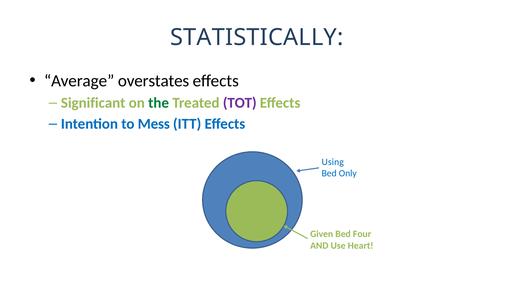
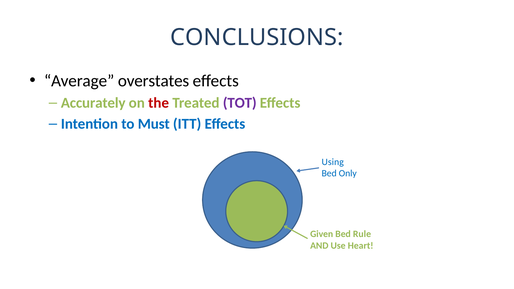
STATISTICALLY: STATISTICALLY -> CONCLUSIONS (257, 37)
Significant: Significant -> Accurately (93, 103)
the colour: green -> red (159, 103)
Mess: Mess -> Must (154, 124)
Four: Four -> Rule (362, 234)
